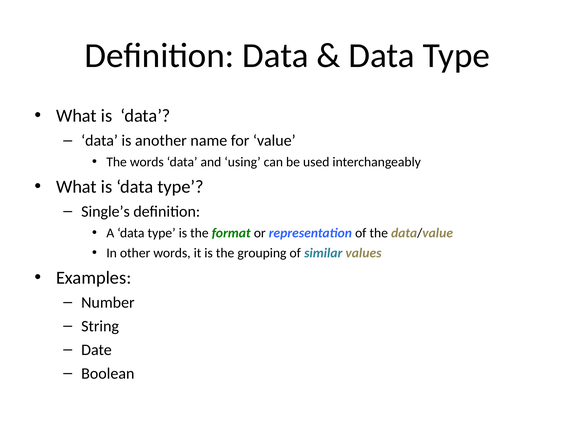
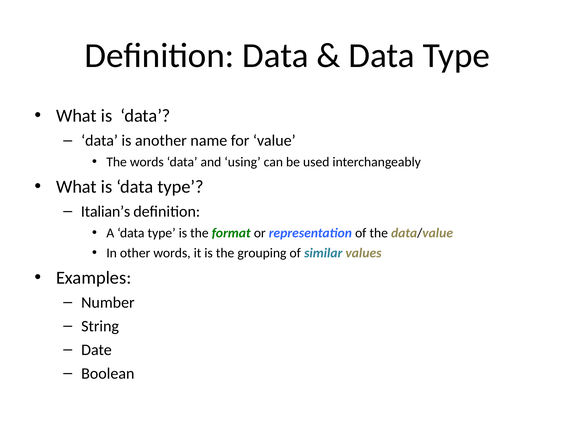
Single’s: Single’s -> Italian’s (106, 212)
